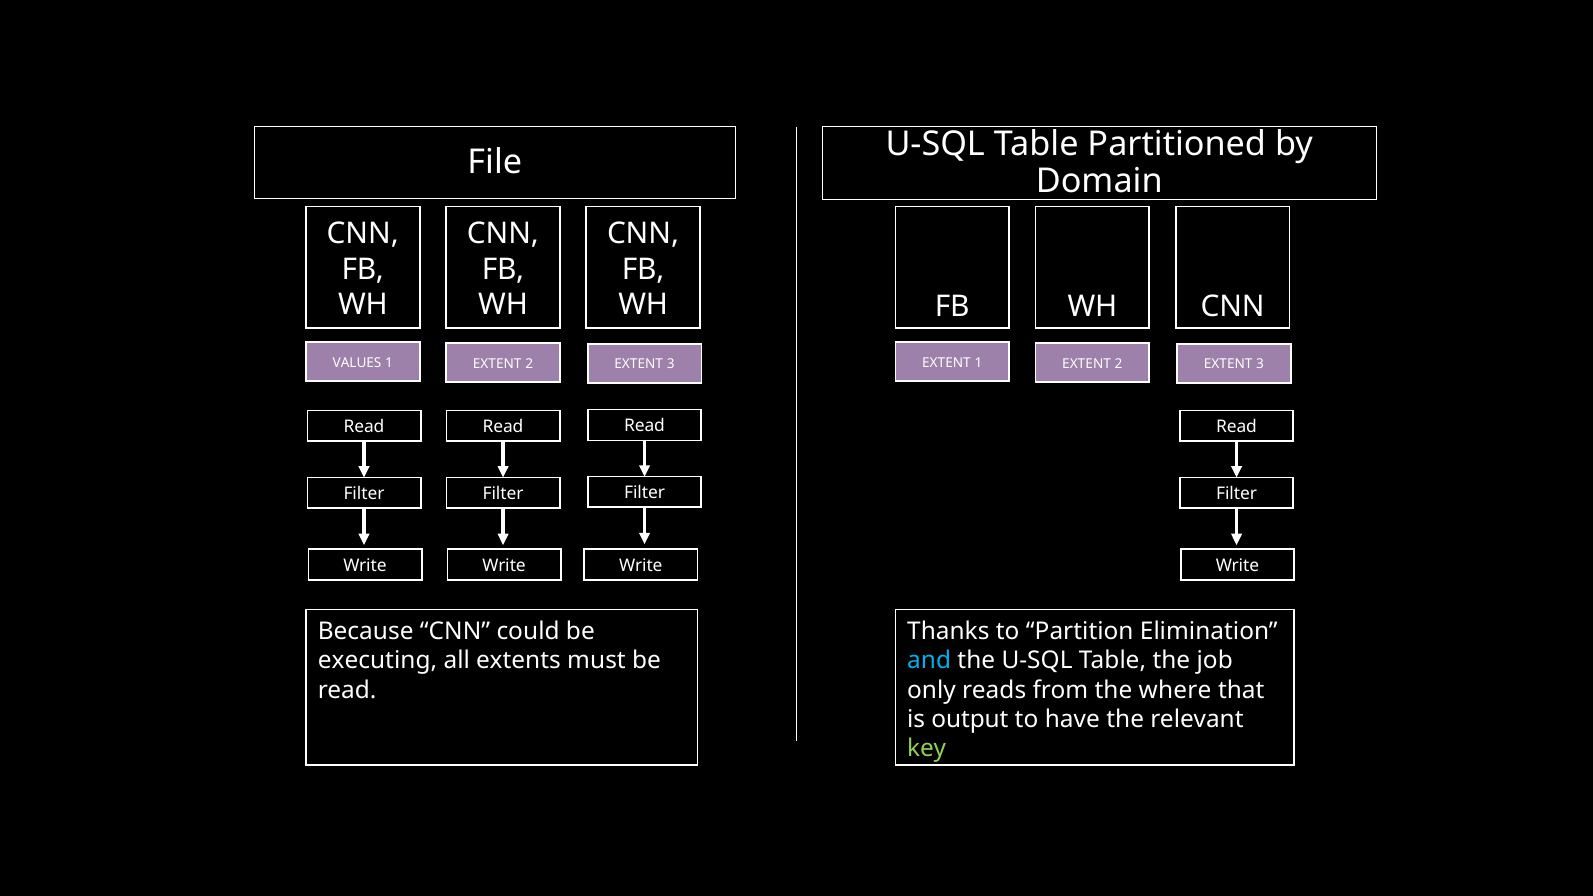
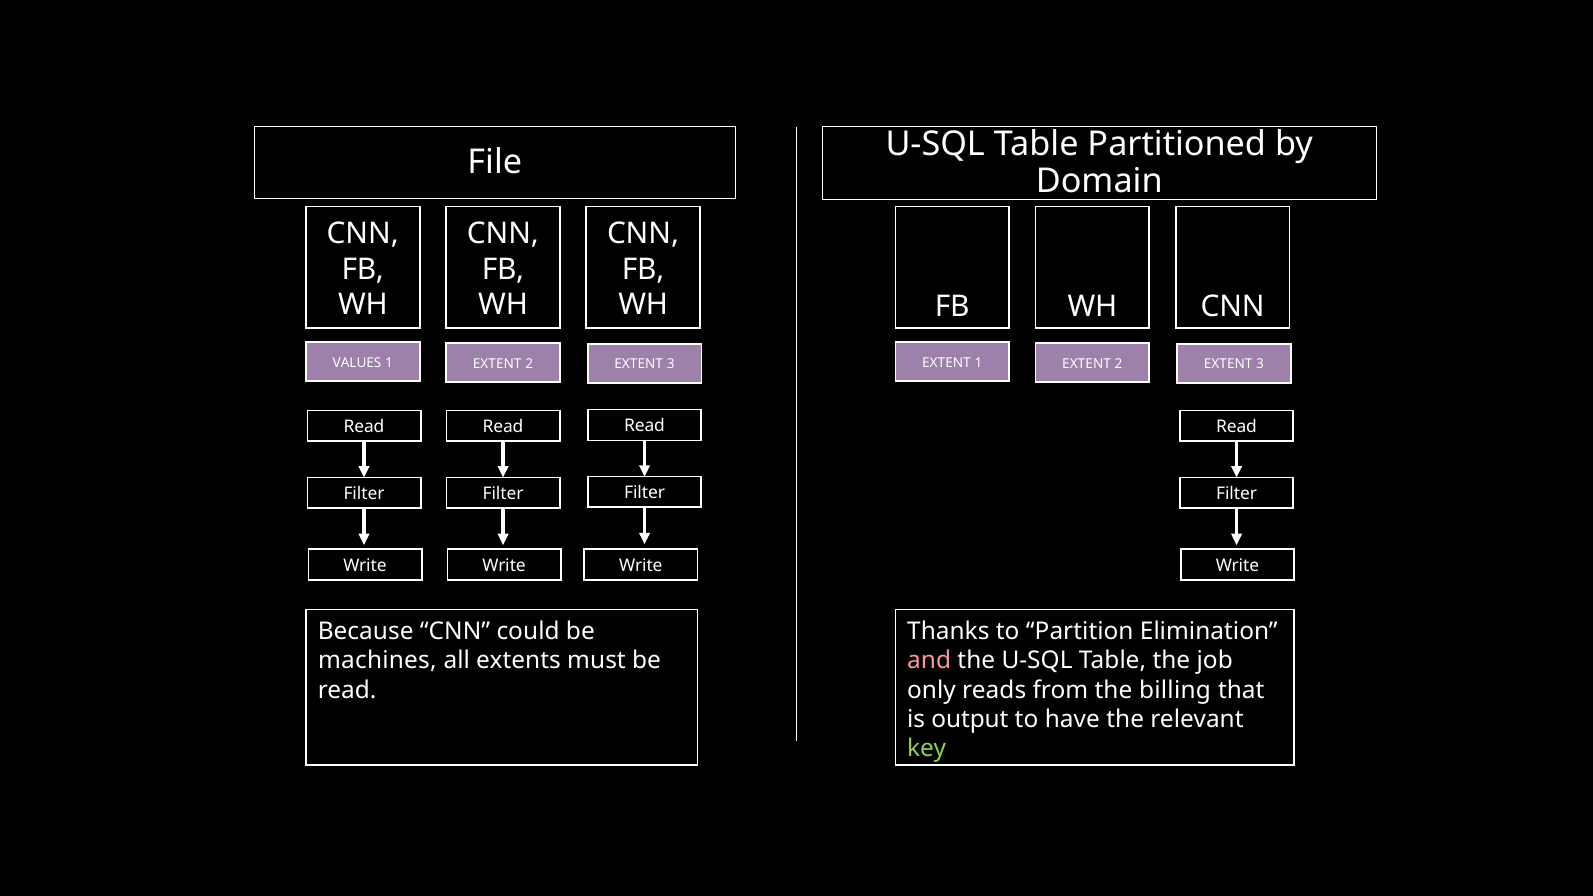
executing: executing -> machines (377, 661)
and colour: light blue -> pink (929, 661)
where: where -> billing (1175, 690)
